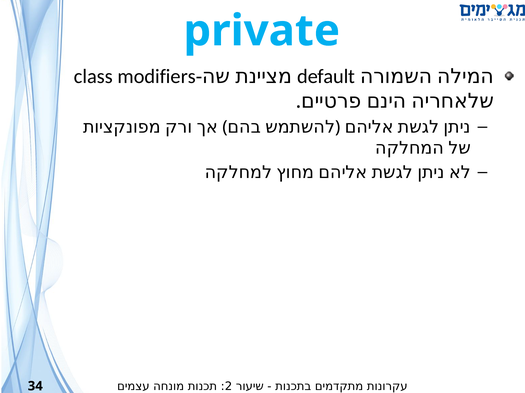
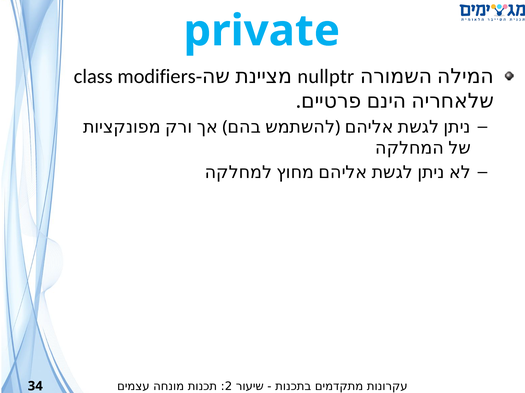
default: default -> nullptr (326, 77)
